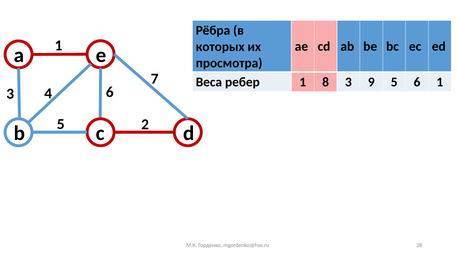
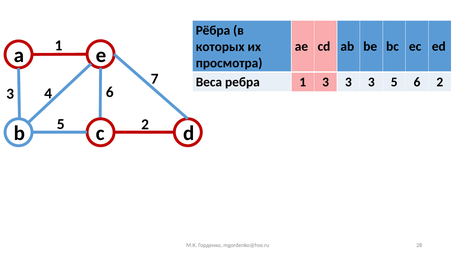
ребер: ребер -> ребра (242, 82)
1 8: 8 -> 3 (326, 82)
9: 9 -> 3 (371, 82)
6 1: 1 -> 2 (440, 82)
